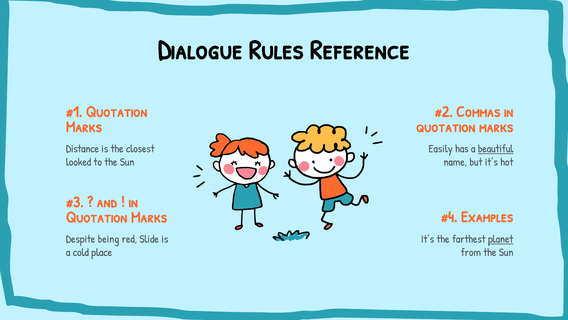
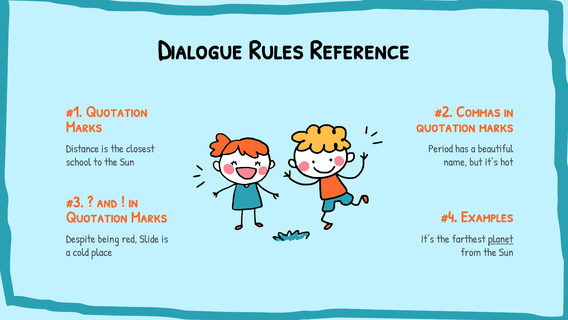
Easily: Easily -> Period (441, 149)
beautiful underline: present -> none (496, 149)
looked: looked -> school (79, 162)
